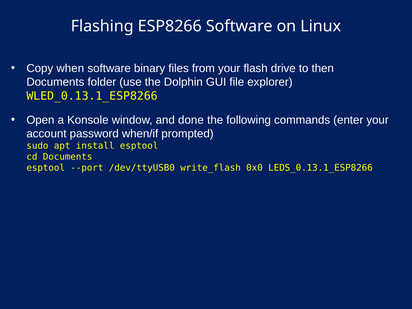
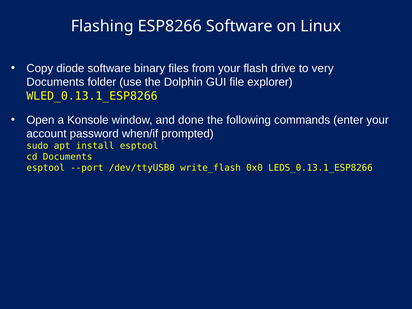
when: when -> diode (70, 68)
then: then -> very (323, 68)
